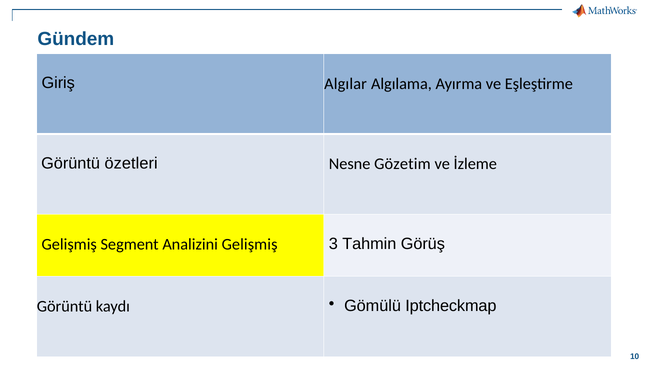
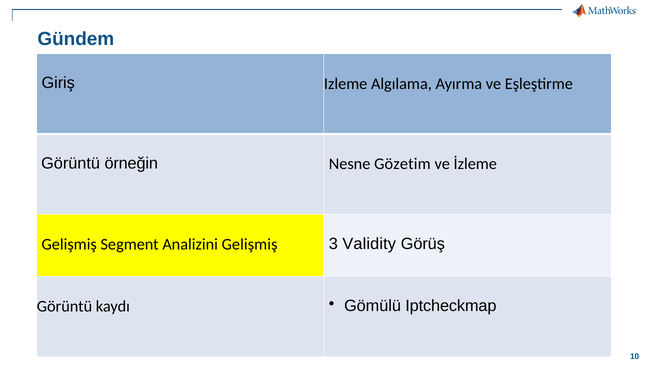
Algılar: Algılar -> Izleme (346, 84)
özetleri: özetleri -> örneğin (131, 163)
Tahmin: Tahmin -> Validity (369, 244)
